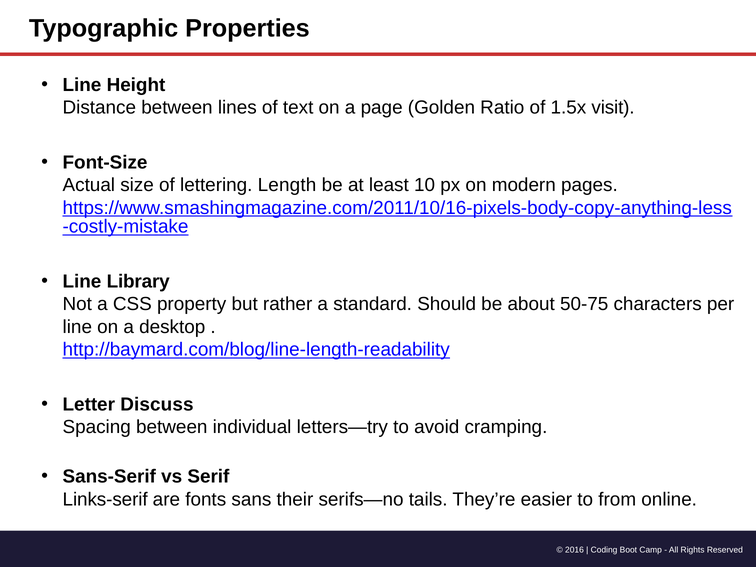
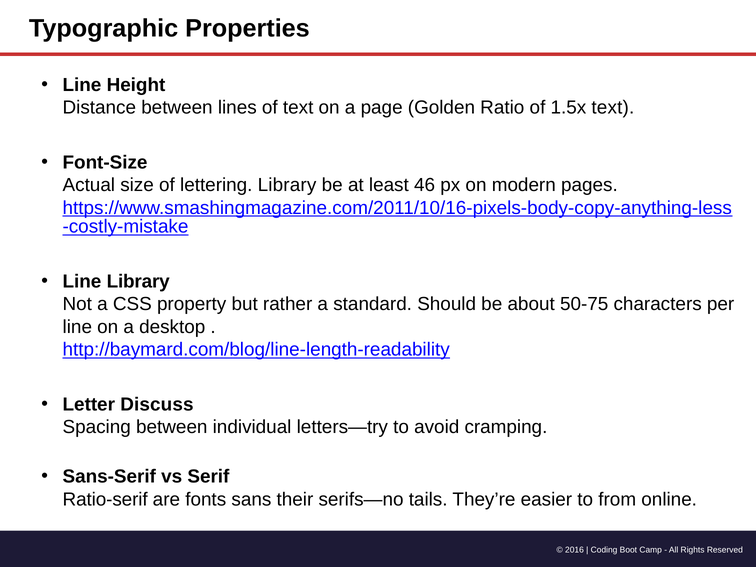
1.5x visit: visit -> text (613, 108)
lettering Length: Length -> Library (287, 185)
10: 10 -> 46 (425, 185)
Links-serif: Links-serif -> Ratio-serif (105, 499)
